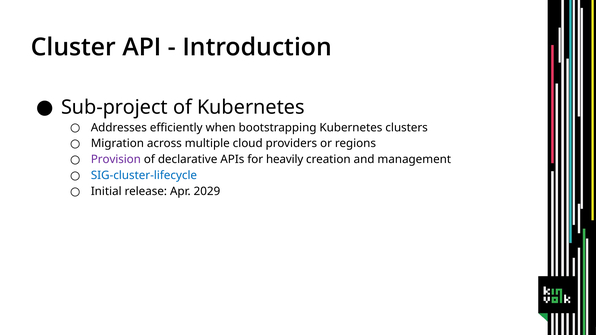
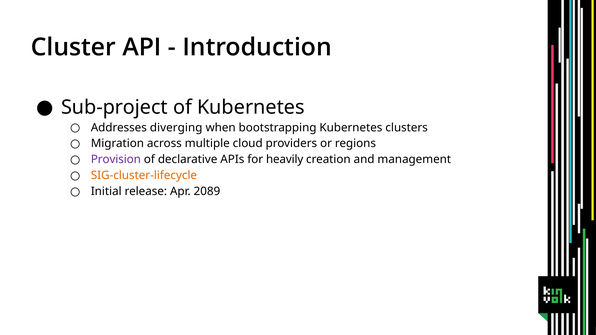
efficiently: efficiently -> diverging (176, 128)
SIG-cluster-lifecycle colour: blue -> orange (144, 176)
2029: 2029 -> 2089 (207, 192)
